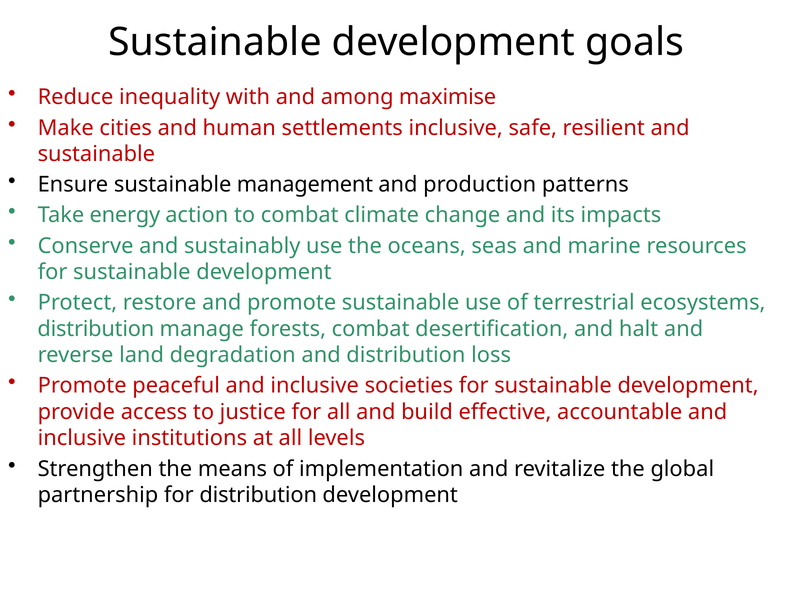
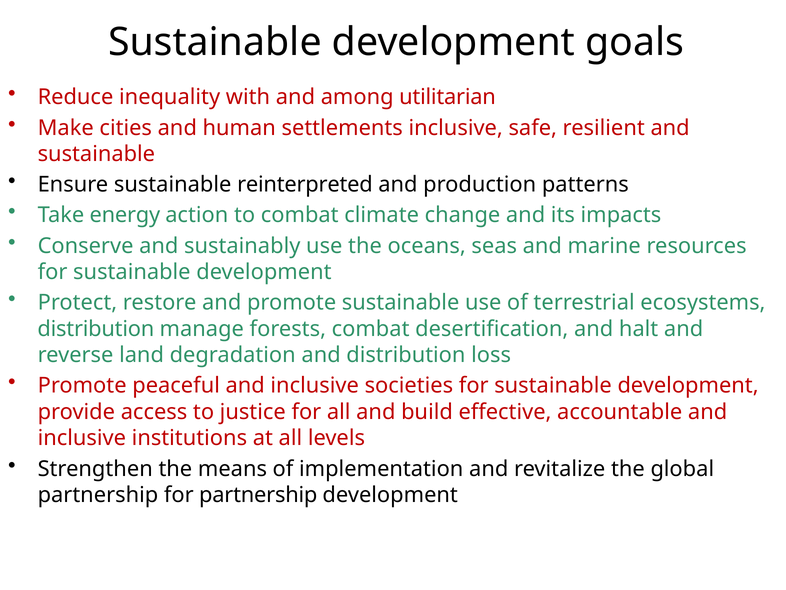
maximise: maximise -> utilitarian (448, 97)
management: management -> reinterpreted (305, 185)
for distribution: distribution -> partnership (258, 495)
